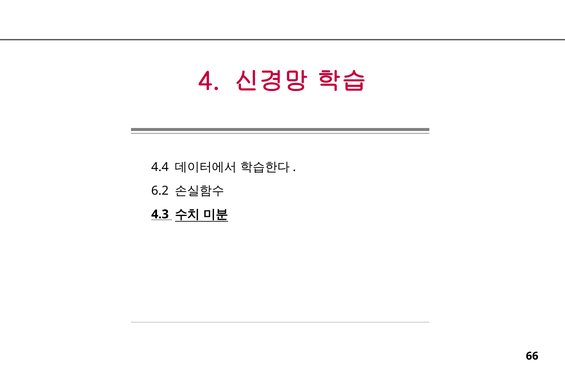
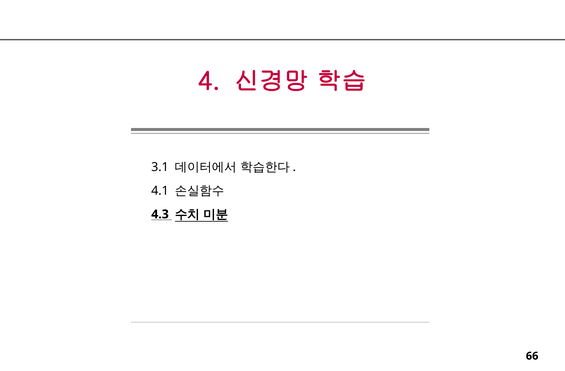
4.4: 4.4 -> 3.1 (160, 167)
6.2: 6.2 -> 4.1 (160, 191)
